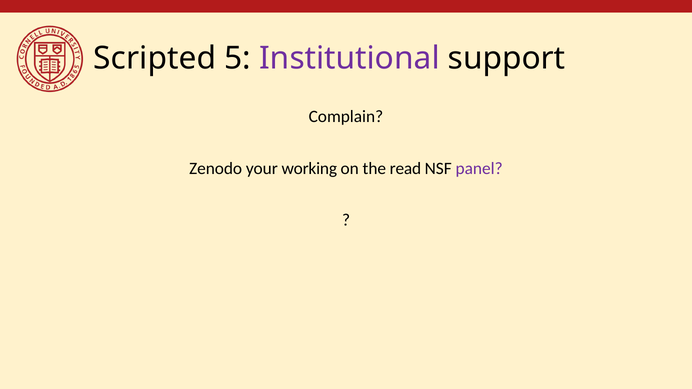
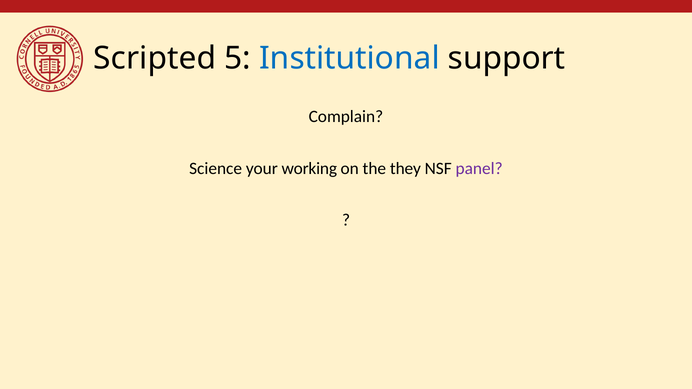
Institutional colour: purple -> blue (349, 58)
Zenodo: Zenodo -> Science (216, 168)
read: read -> they (405, 168)
